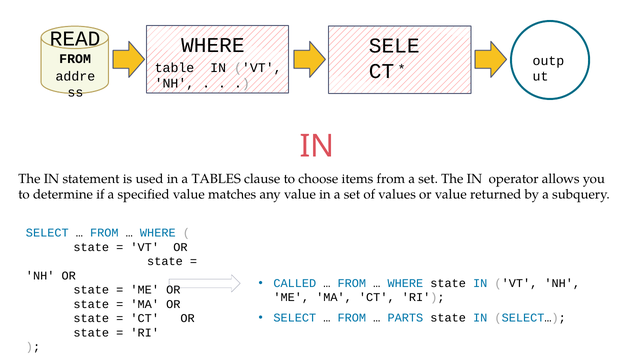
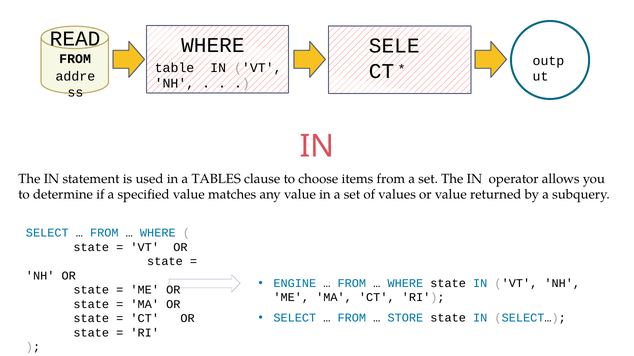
CALLED: CALLED -> ENGINE (295, 284)
PARTS: PARTS -> STORE (405, 319)
